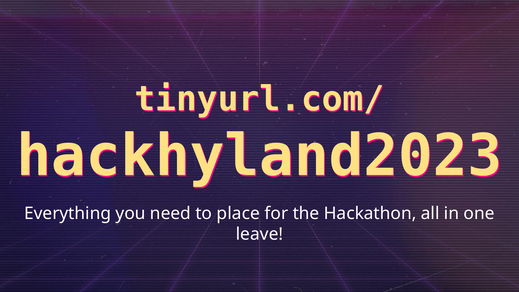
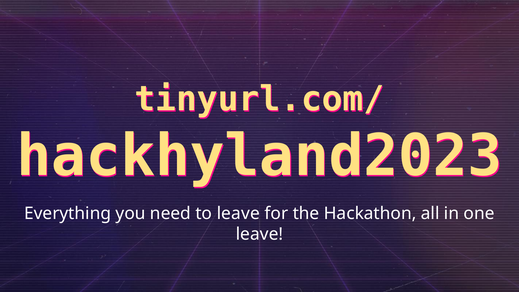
to place: place -> leave (238, 213)
